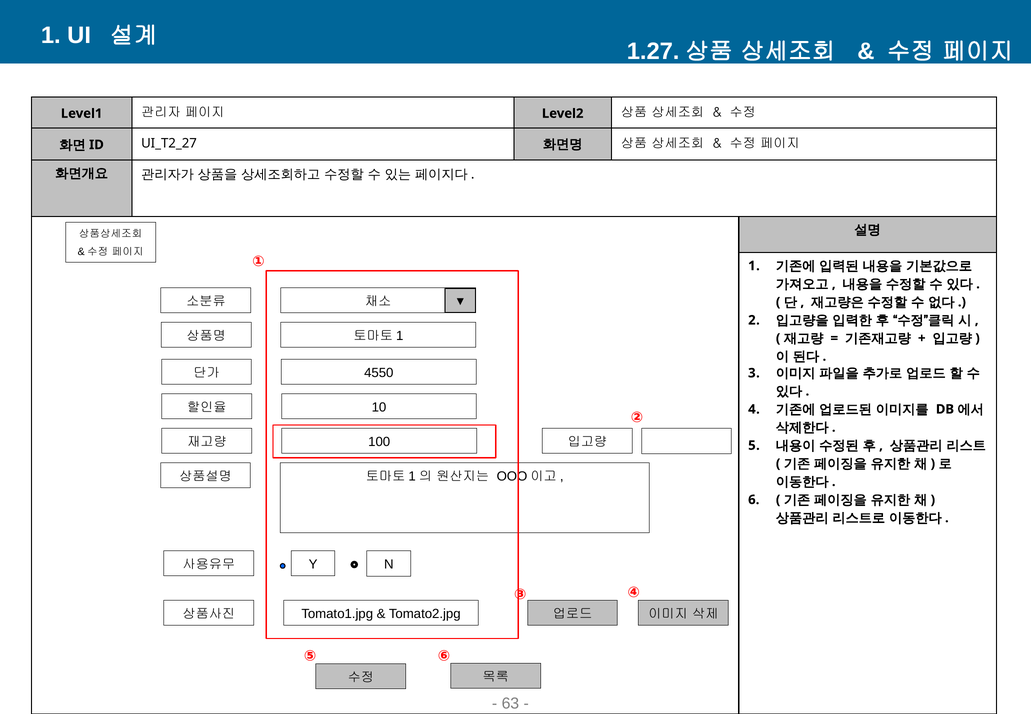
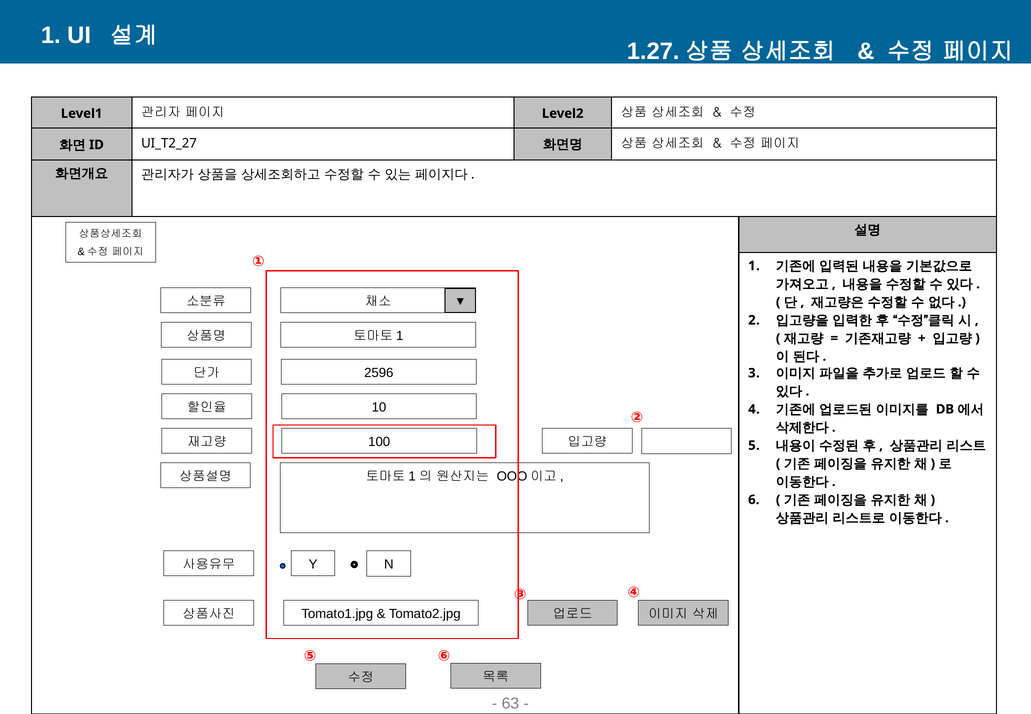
4550: 4550 -> 2596 (379, 373)
